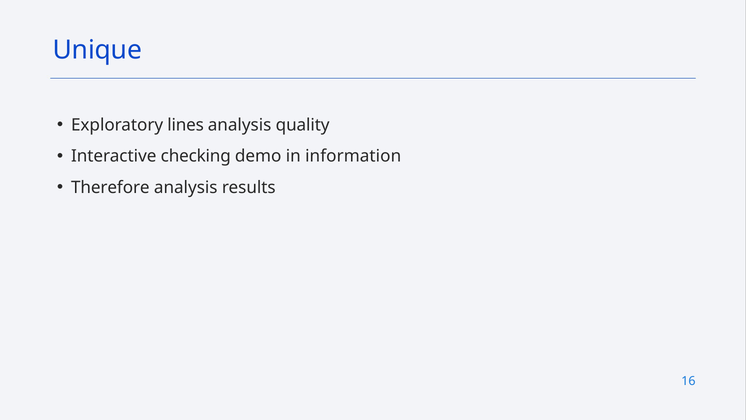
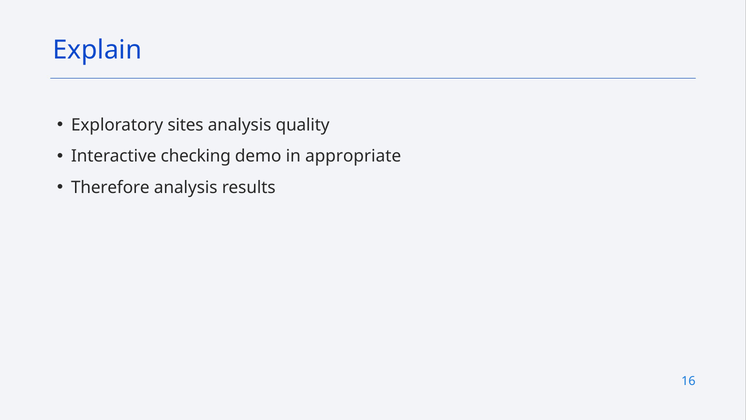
Unique: Unique -> Explain (97, 50)
lines: lines -> sites (186, 125)
information: information -> appropriate (353, 156)
